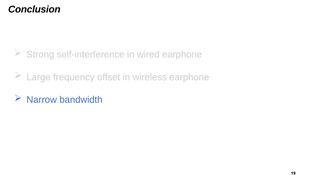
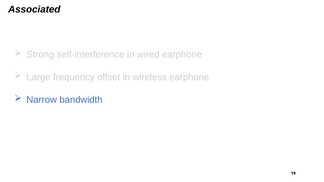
Conclusion: Conclusion -> Associated (34, 9)
